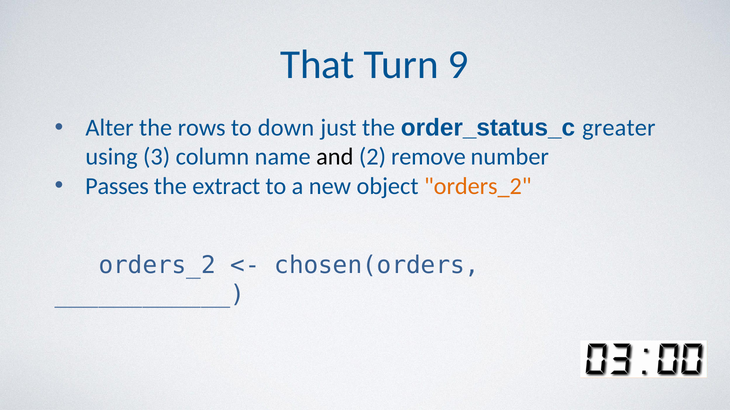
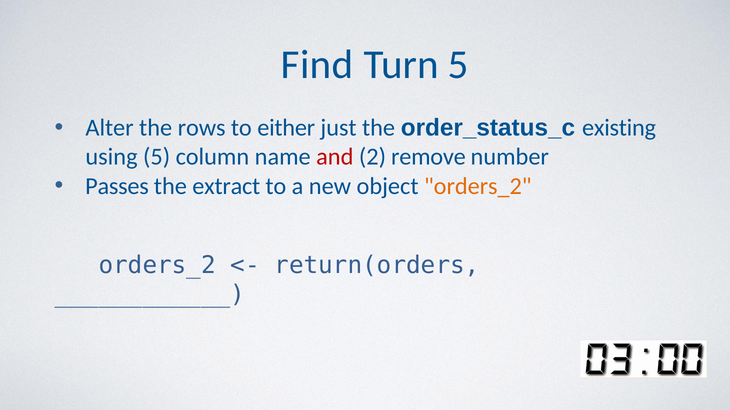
That: That -> Find (317, 65)
Turn 9: 9 -> 5 (458, 65)
down: down -> either (286, 128)
greater: greater -> existing (619, 128)
using 3: 3 -> 5 (157, 157)
and colour: black -> red (335, 157)
chosen(orders: chosen(orders -> return(orders (377, 266)
